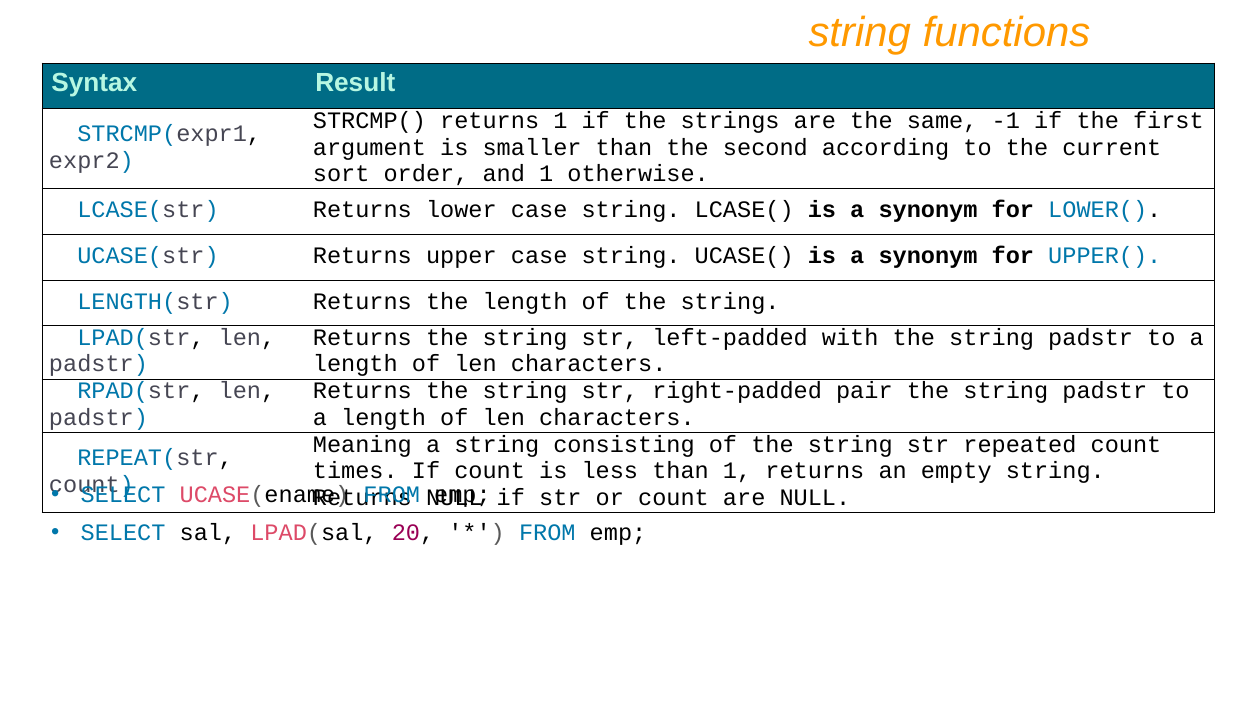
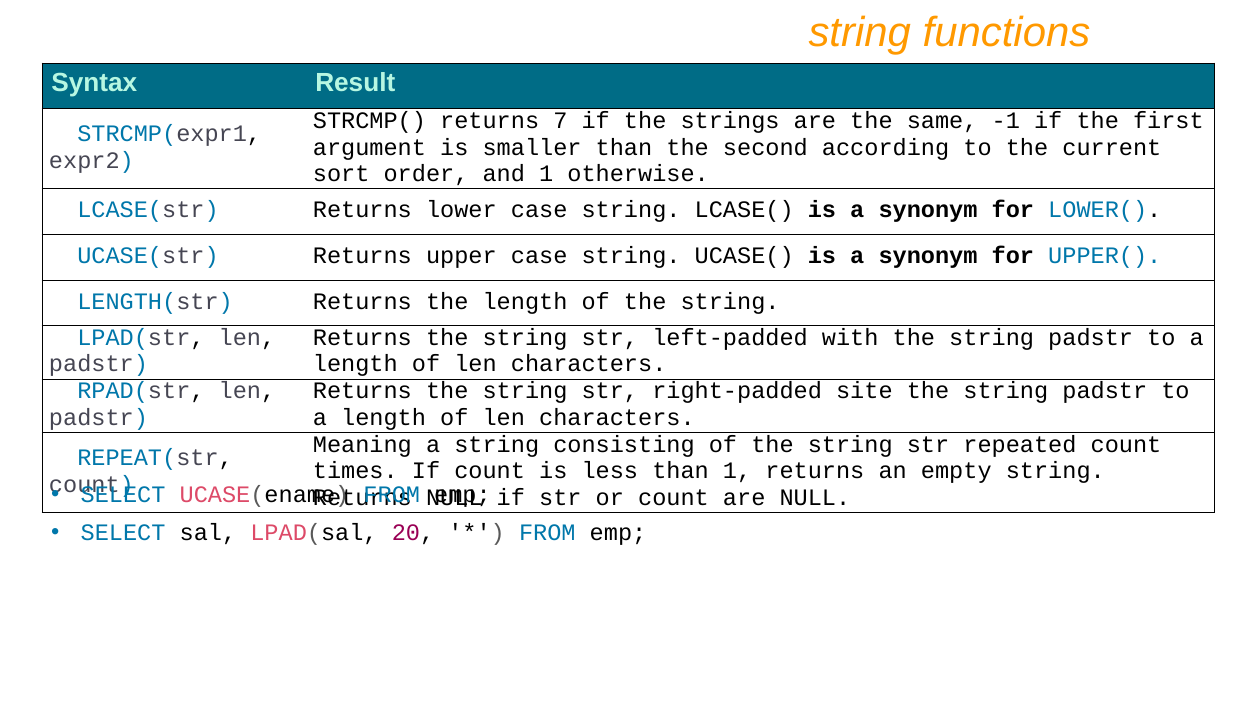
returns 1: 1 -> 7 (560, 121)
pair: pair -> site (864, 391)
